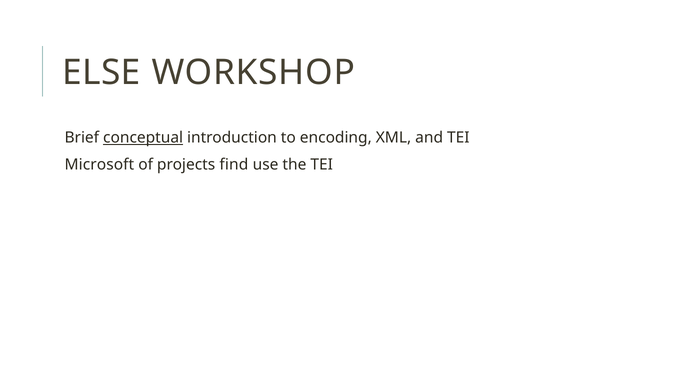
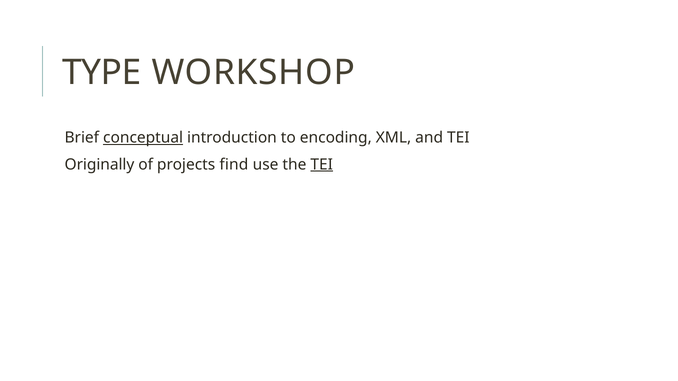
ELSE: ELSE -> TYPE (102, 73)
Microsoft: Microsoft -> Originally (99, 165)
TEI underline: none -> present (322, 165)
